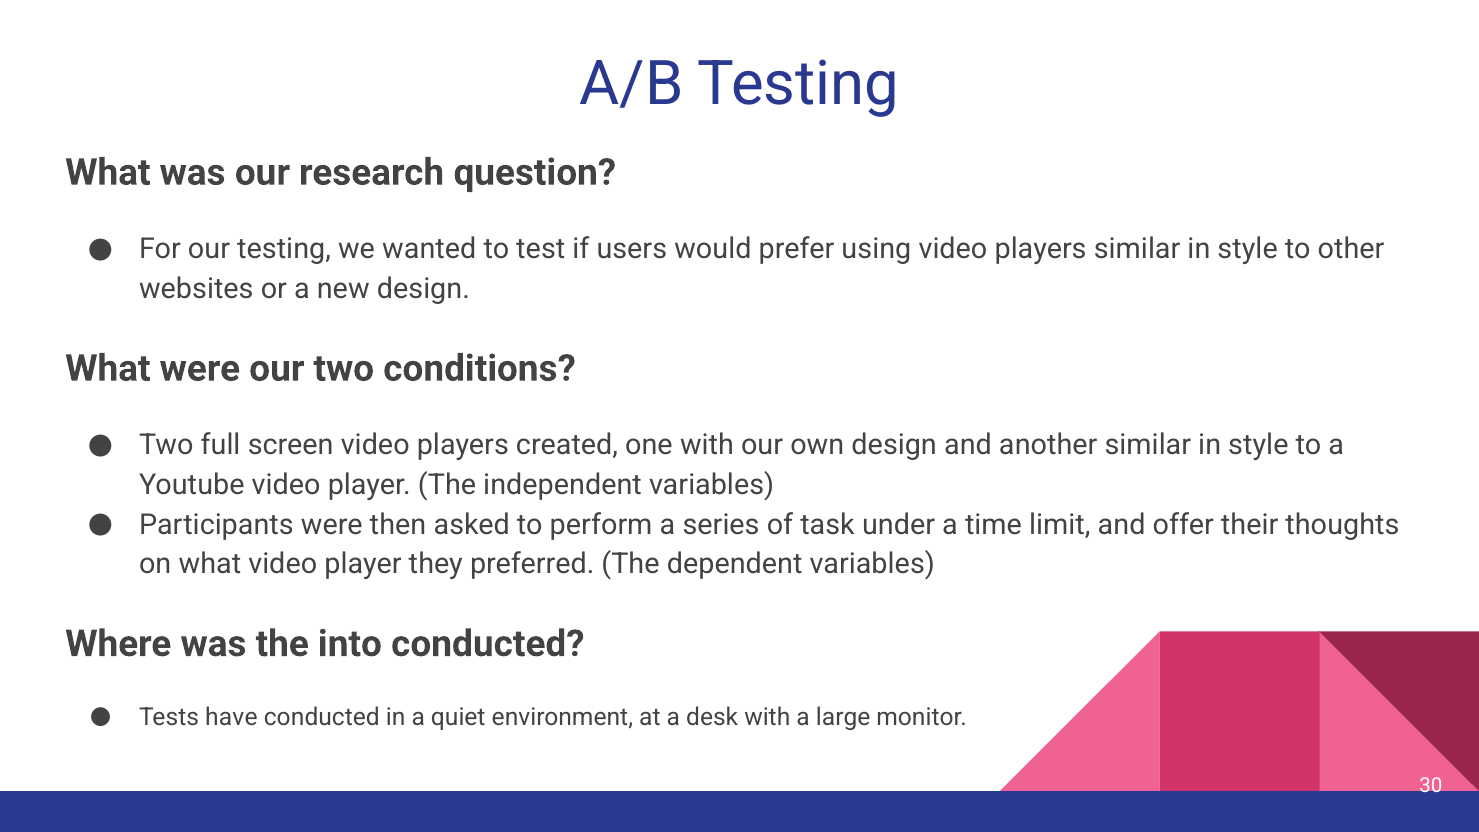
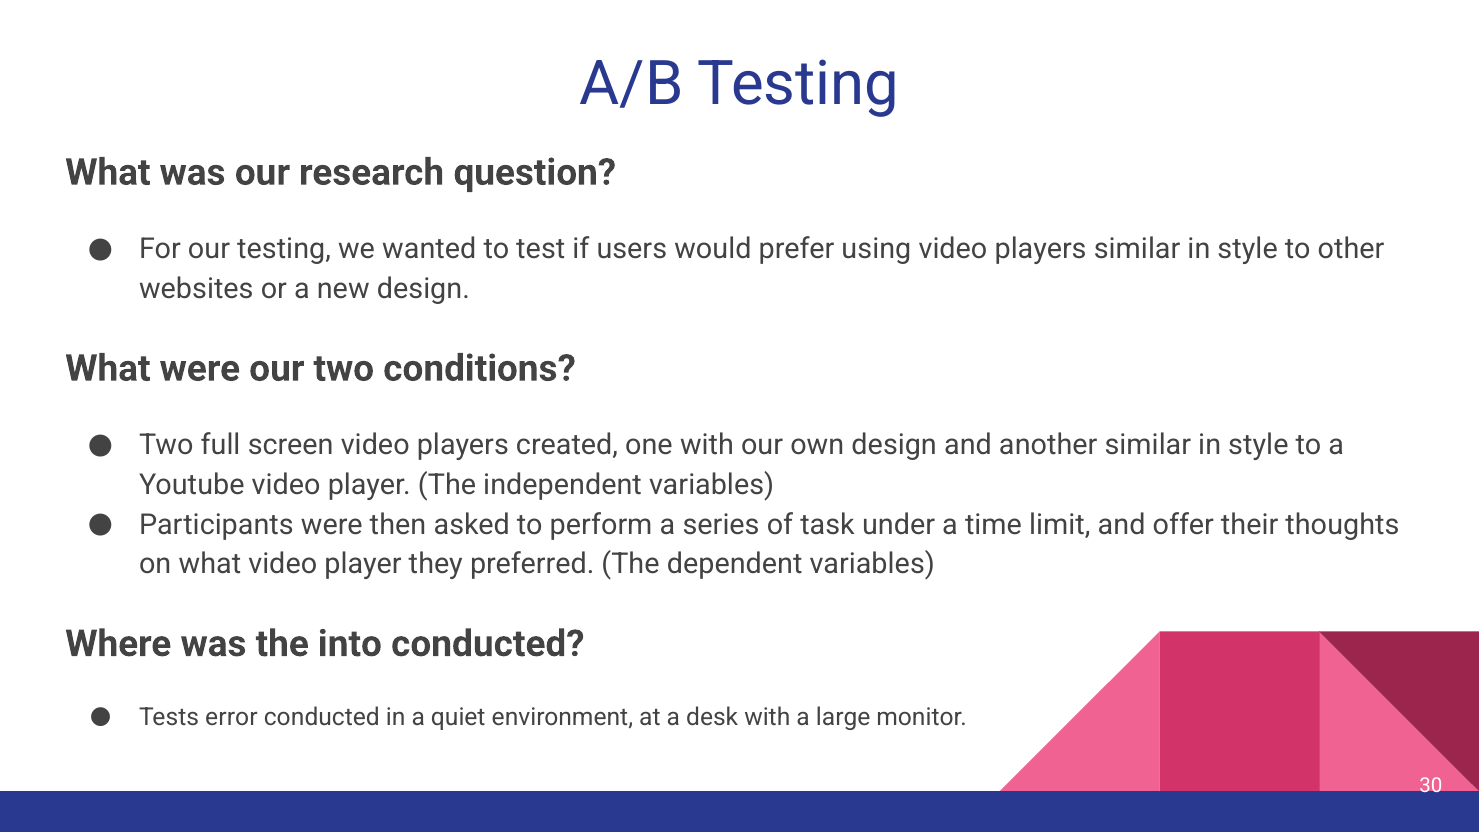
have: have -> error (231, 717)
